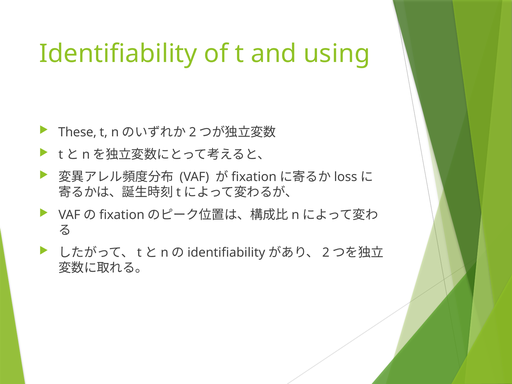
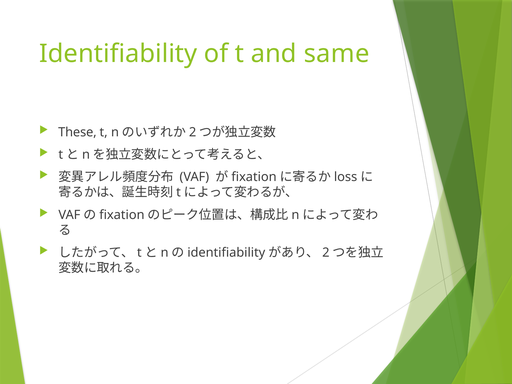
using: using -> same (337, 54)
